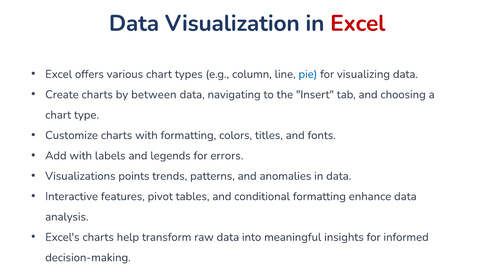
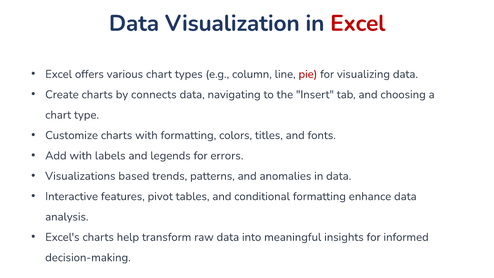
pie colour: blue -> red (308, 74)
between: between -> connects (154, 94)
points: points -> based (134, 176)
